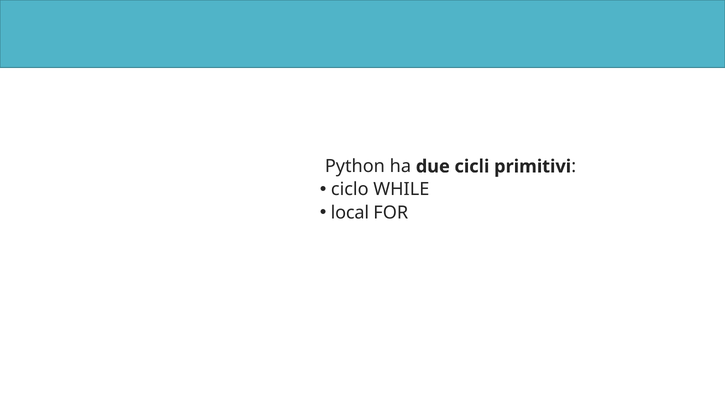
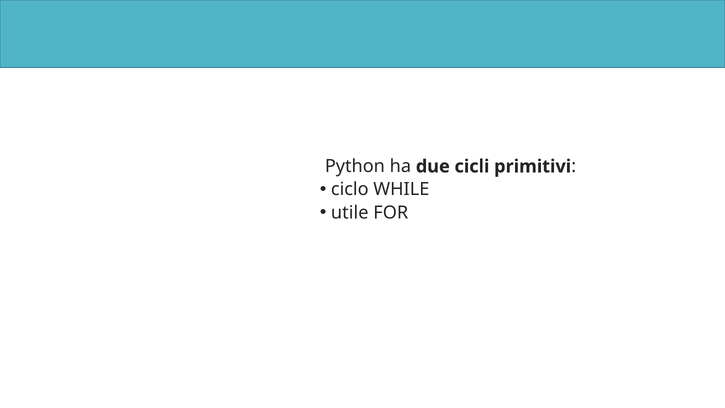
local: local -> utile (350, 212)
